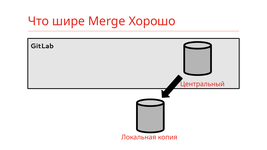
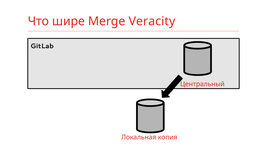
Хорошо: Хорошо -> Veracity (152, 21)
